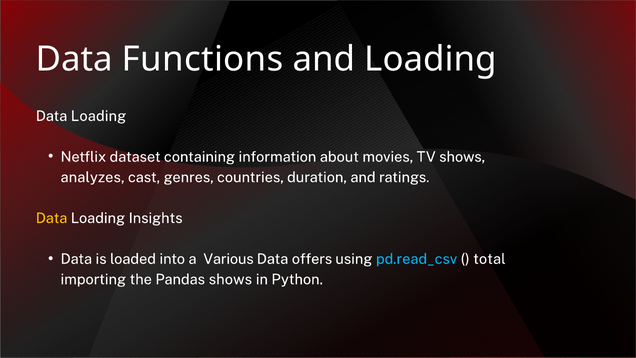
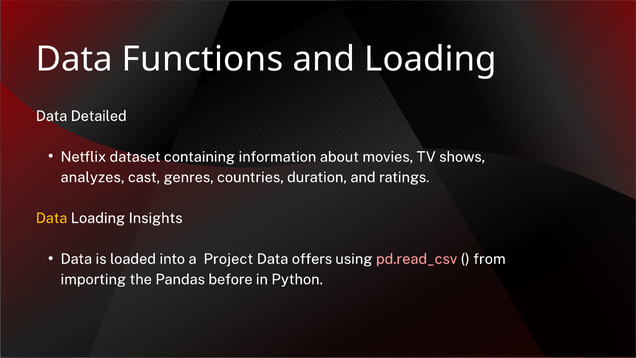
Loading: Loading -> Detailed (99, 116)
Various: Various -> Project (228, 259)
pd.read_csv colour: light blue -> pink (417, 259)
total: total -> from (489, 259)
Pandas shows: shows -> before (231, 279)
